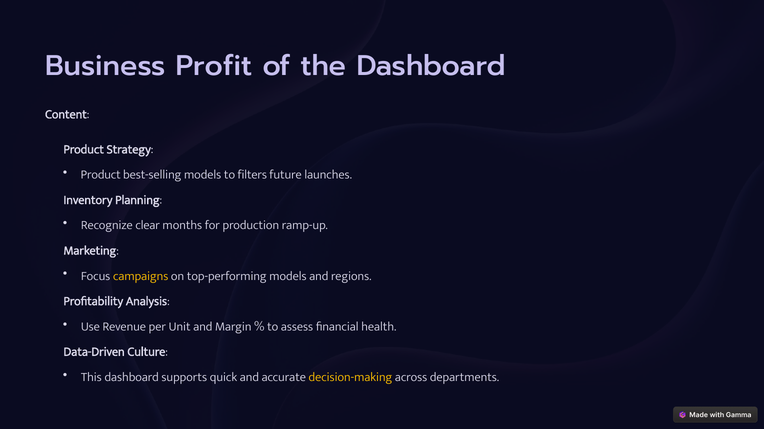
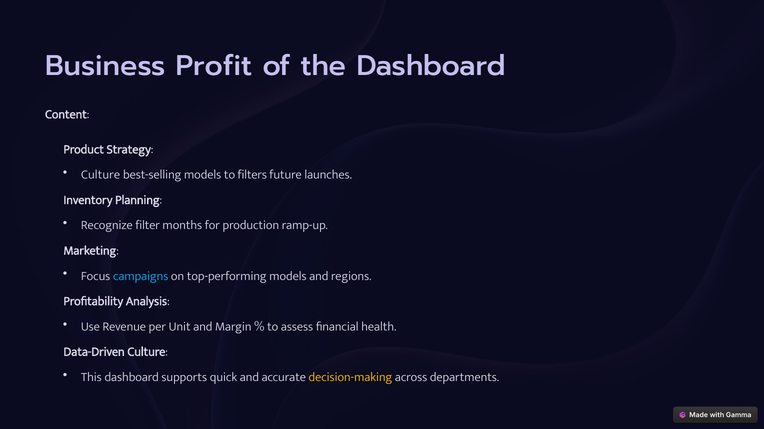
Product: Product -> Culture (101, 175)
clear: clear -> filter (148, 226)
campaigns colour: yellow -> light blue (141, 276)
